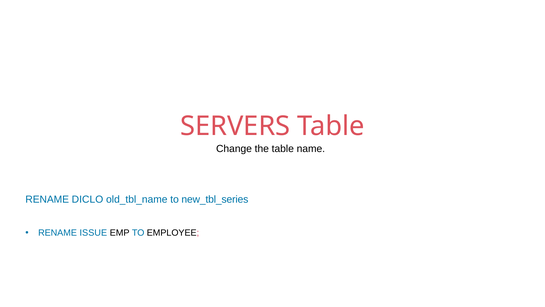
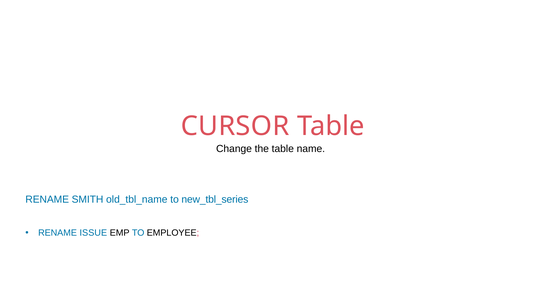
SERVERS: SERVERS -> CURSOR (235, 126)
DICLO: DICLO -> SMITH (88, 199)
